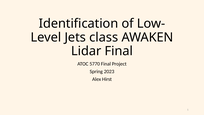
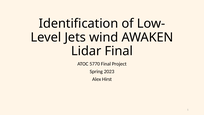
class: class -> wind (104, 37)
